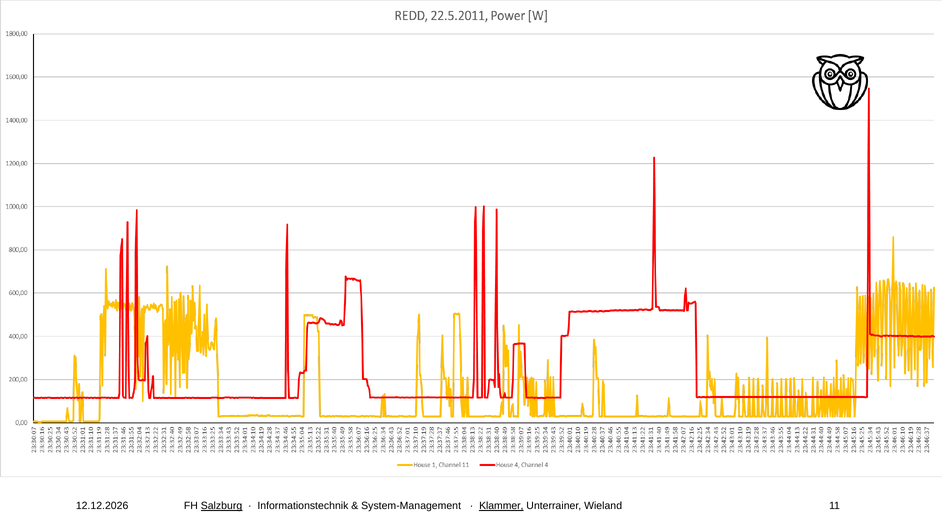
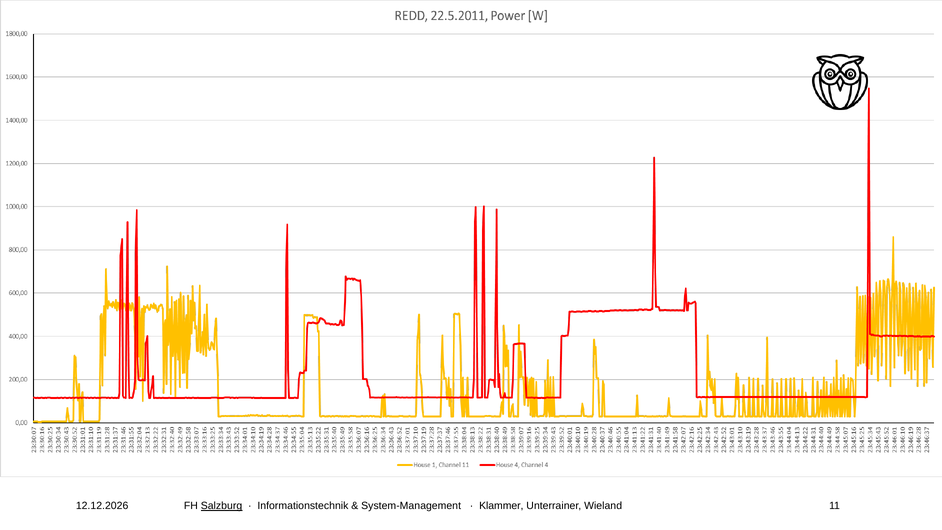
Klammer underline: present -> none (501, 506)
